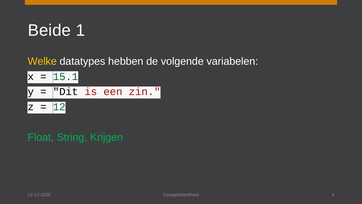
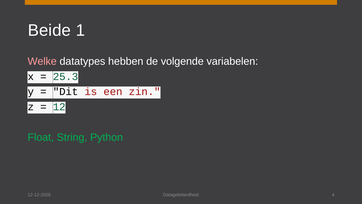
Welke colour: yellow -> pink (42, 61)
15.1: 15.1 -> 25.3 (66, 76)
Krijgen: Krijgen -> Python (107, 137)
